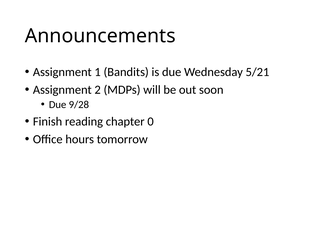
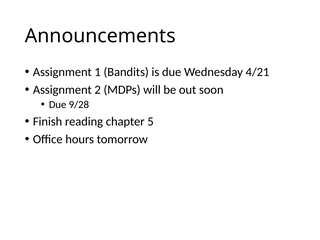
5/21: 5/21 -> 4/21 (257, 72)
0: 0 -> 5 (151, 121)
